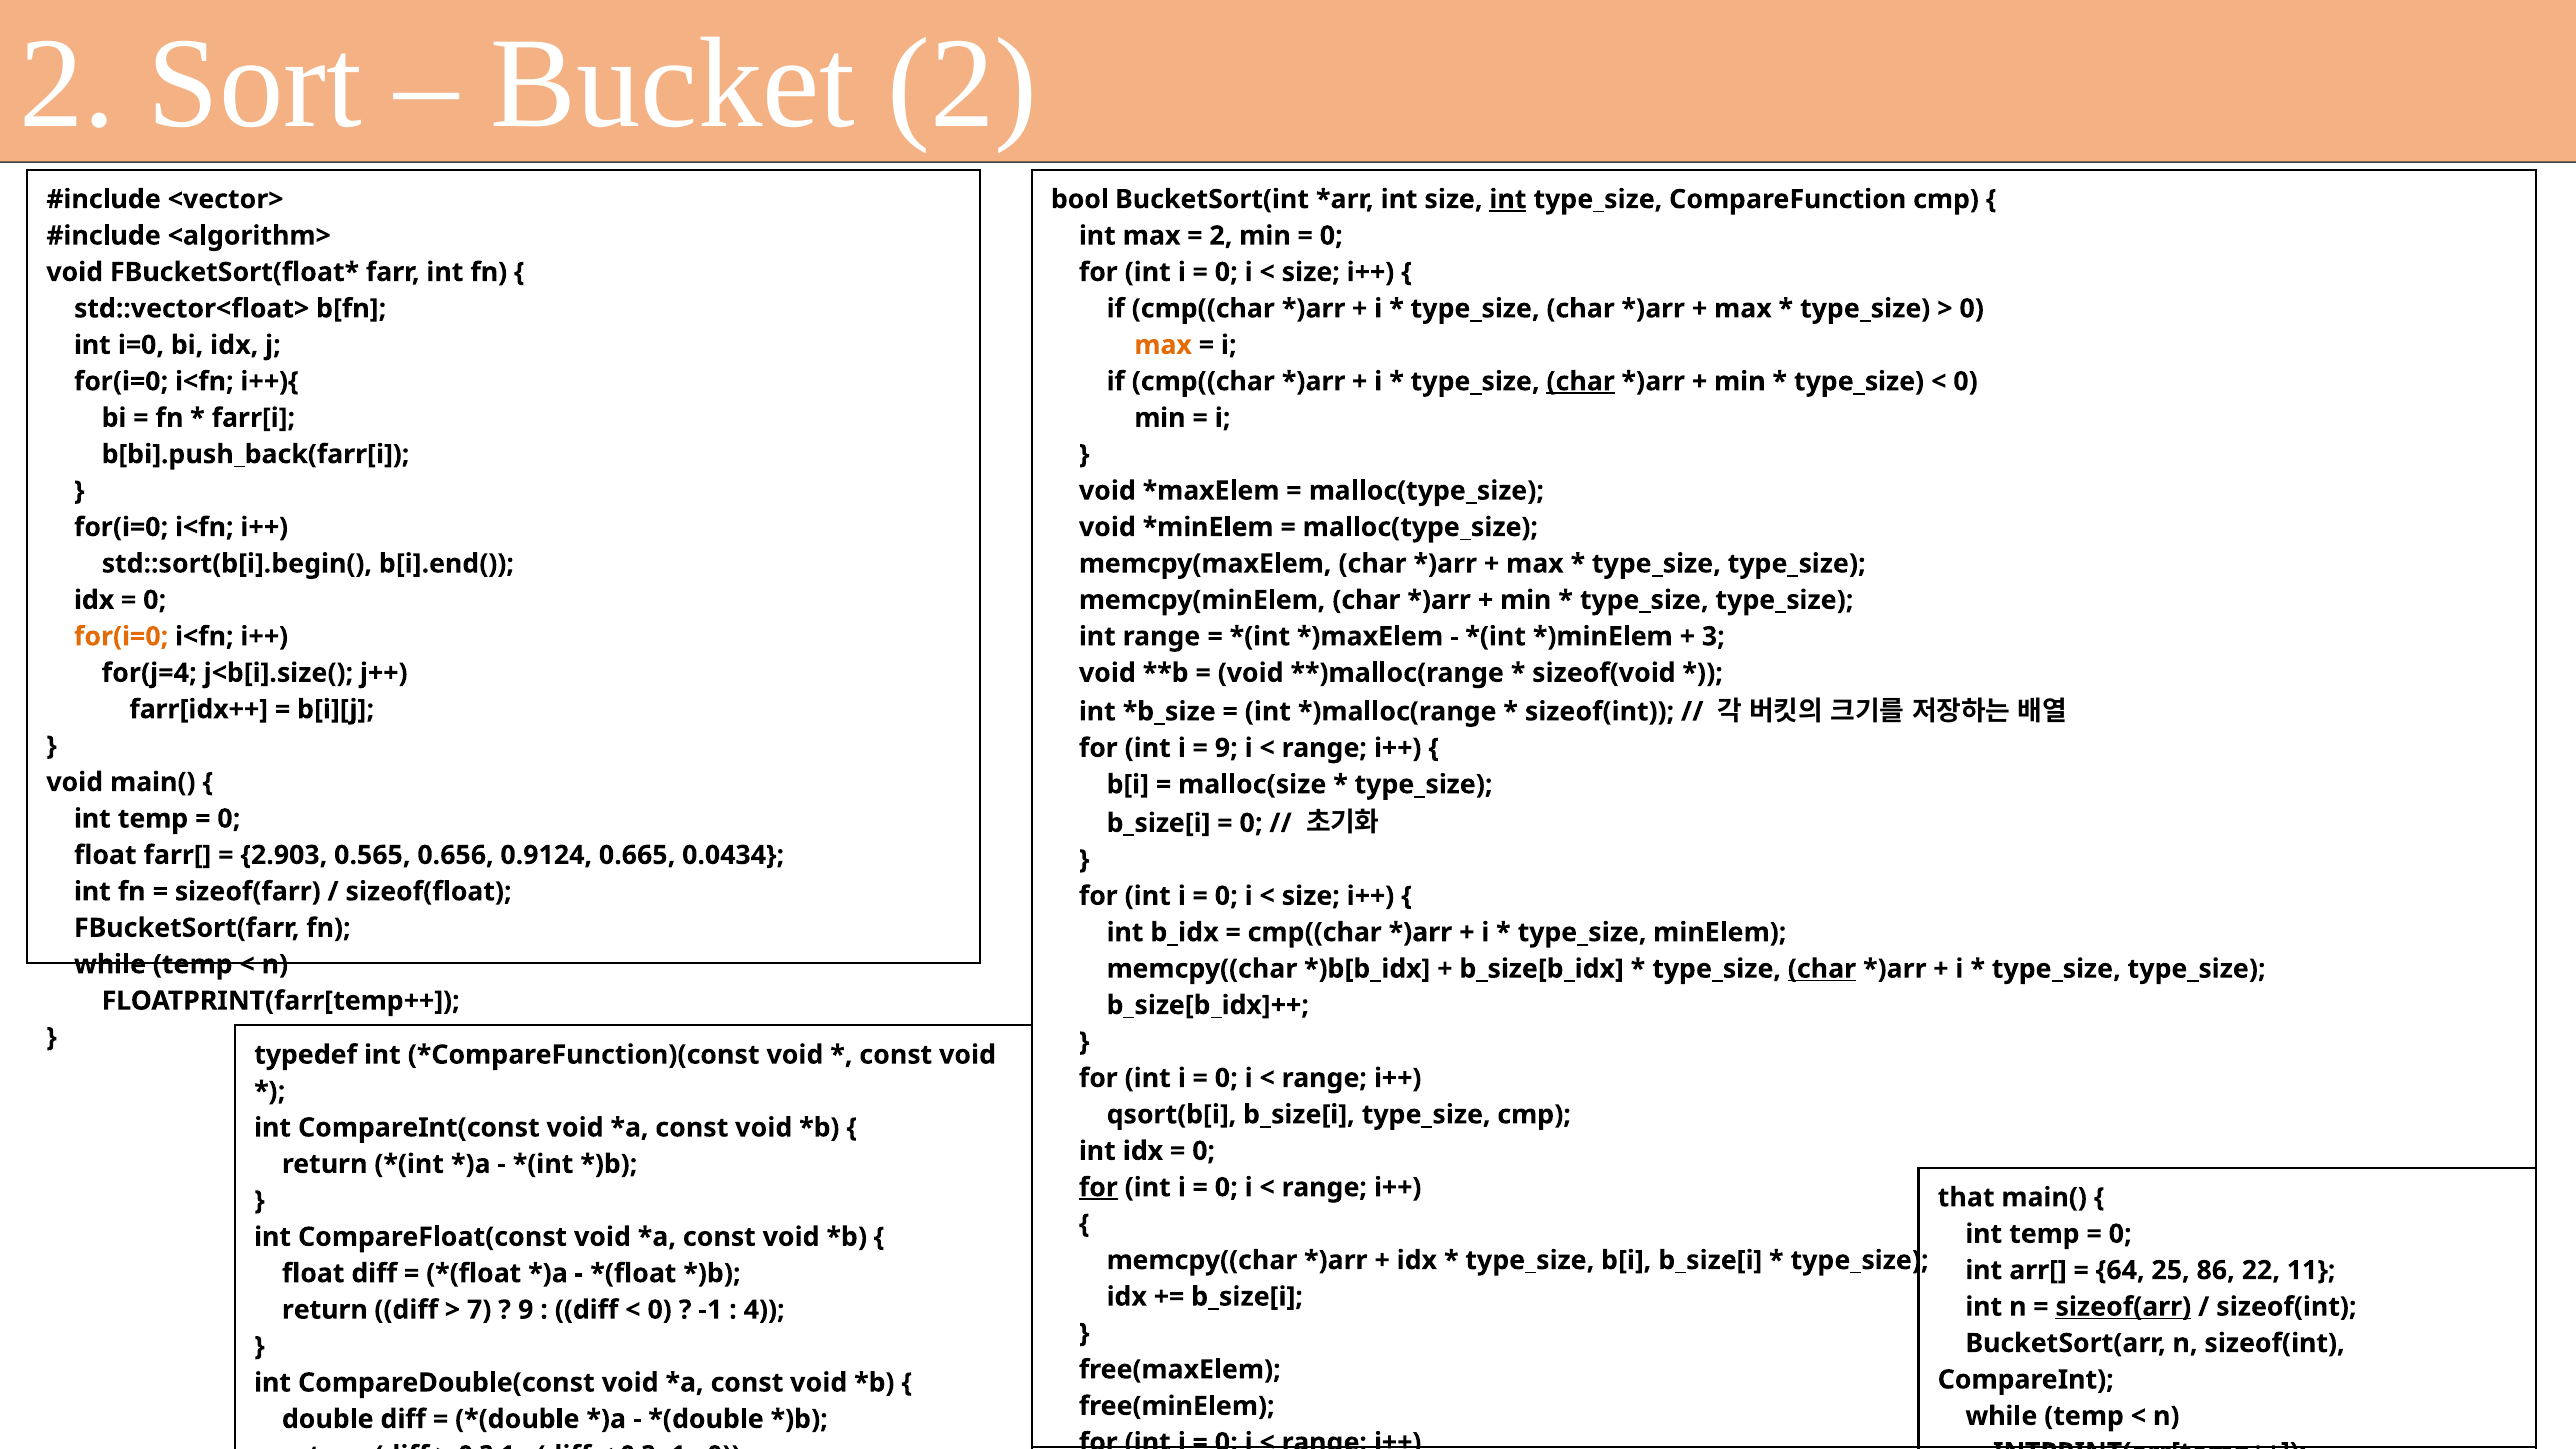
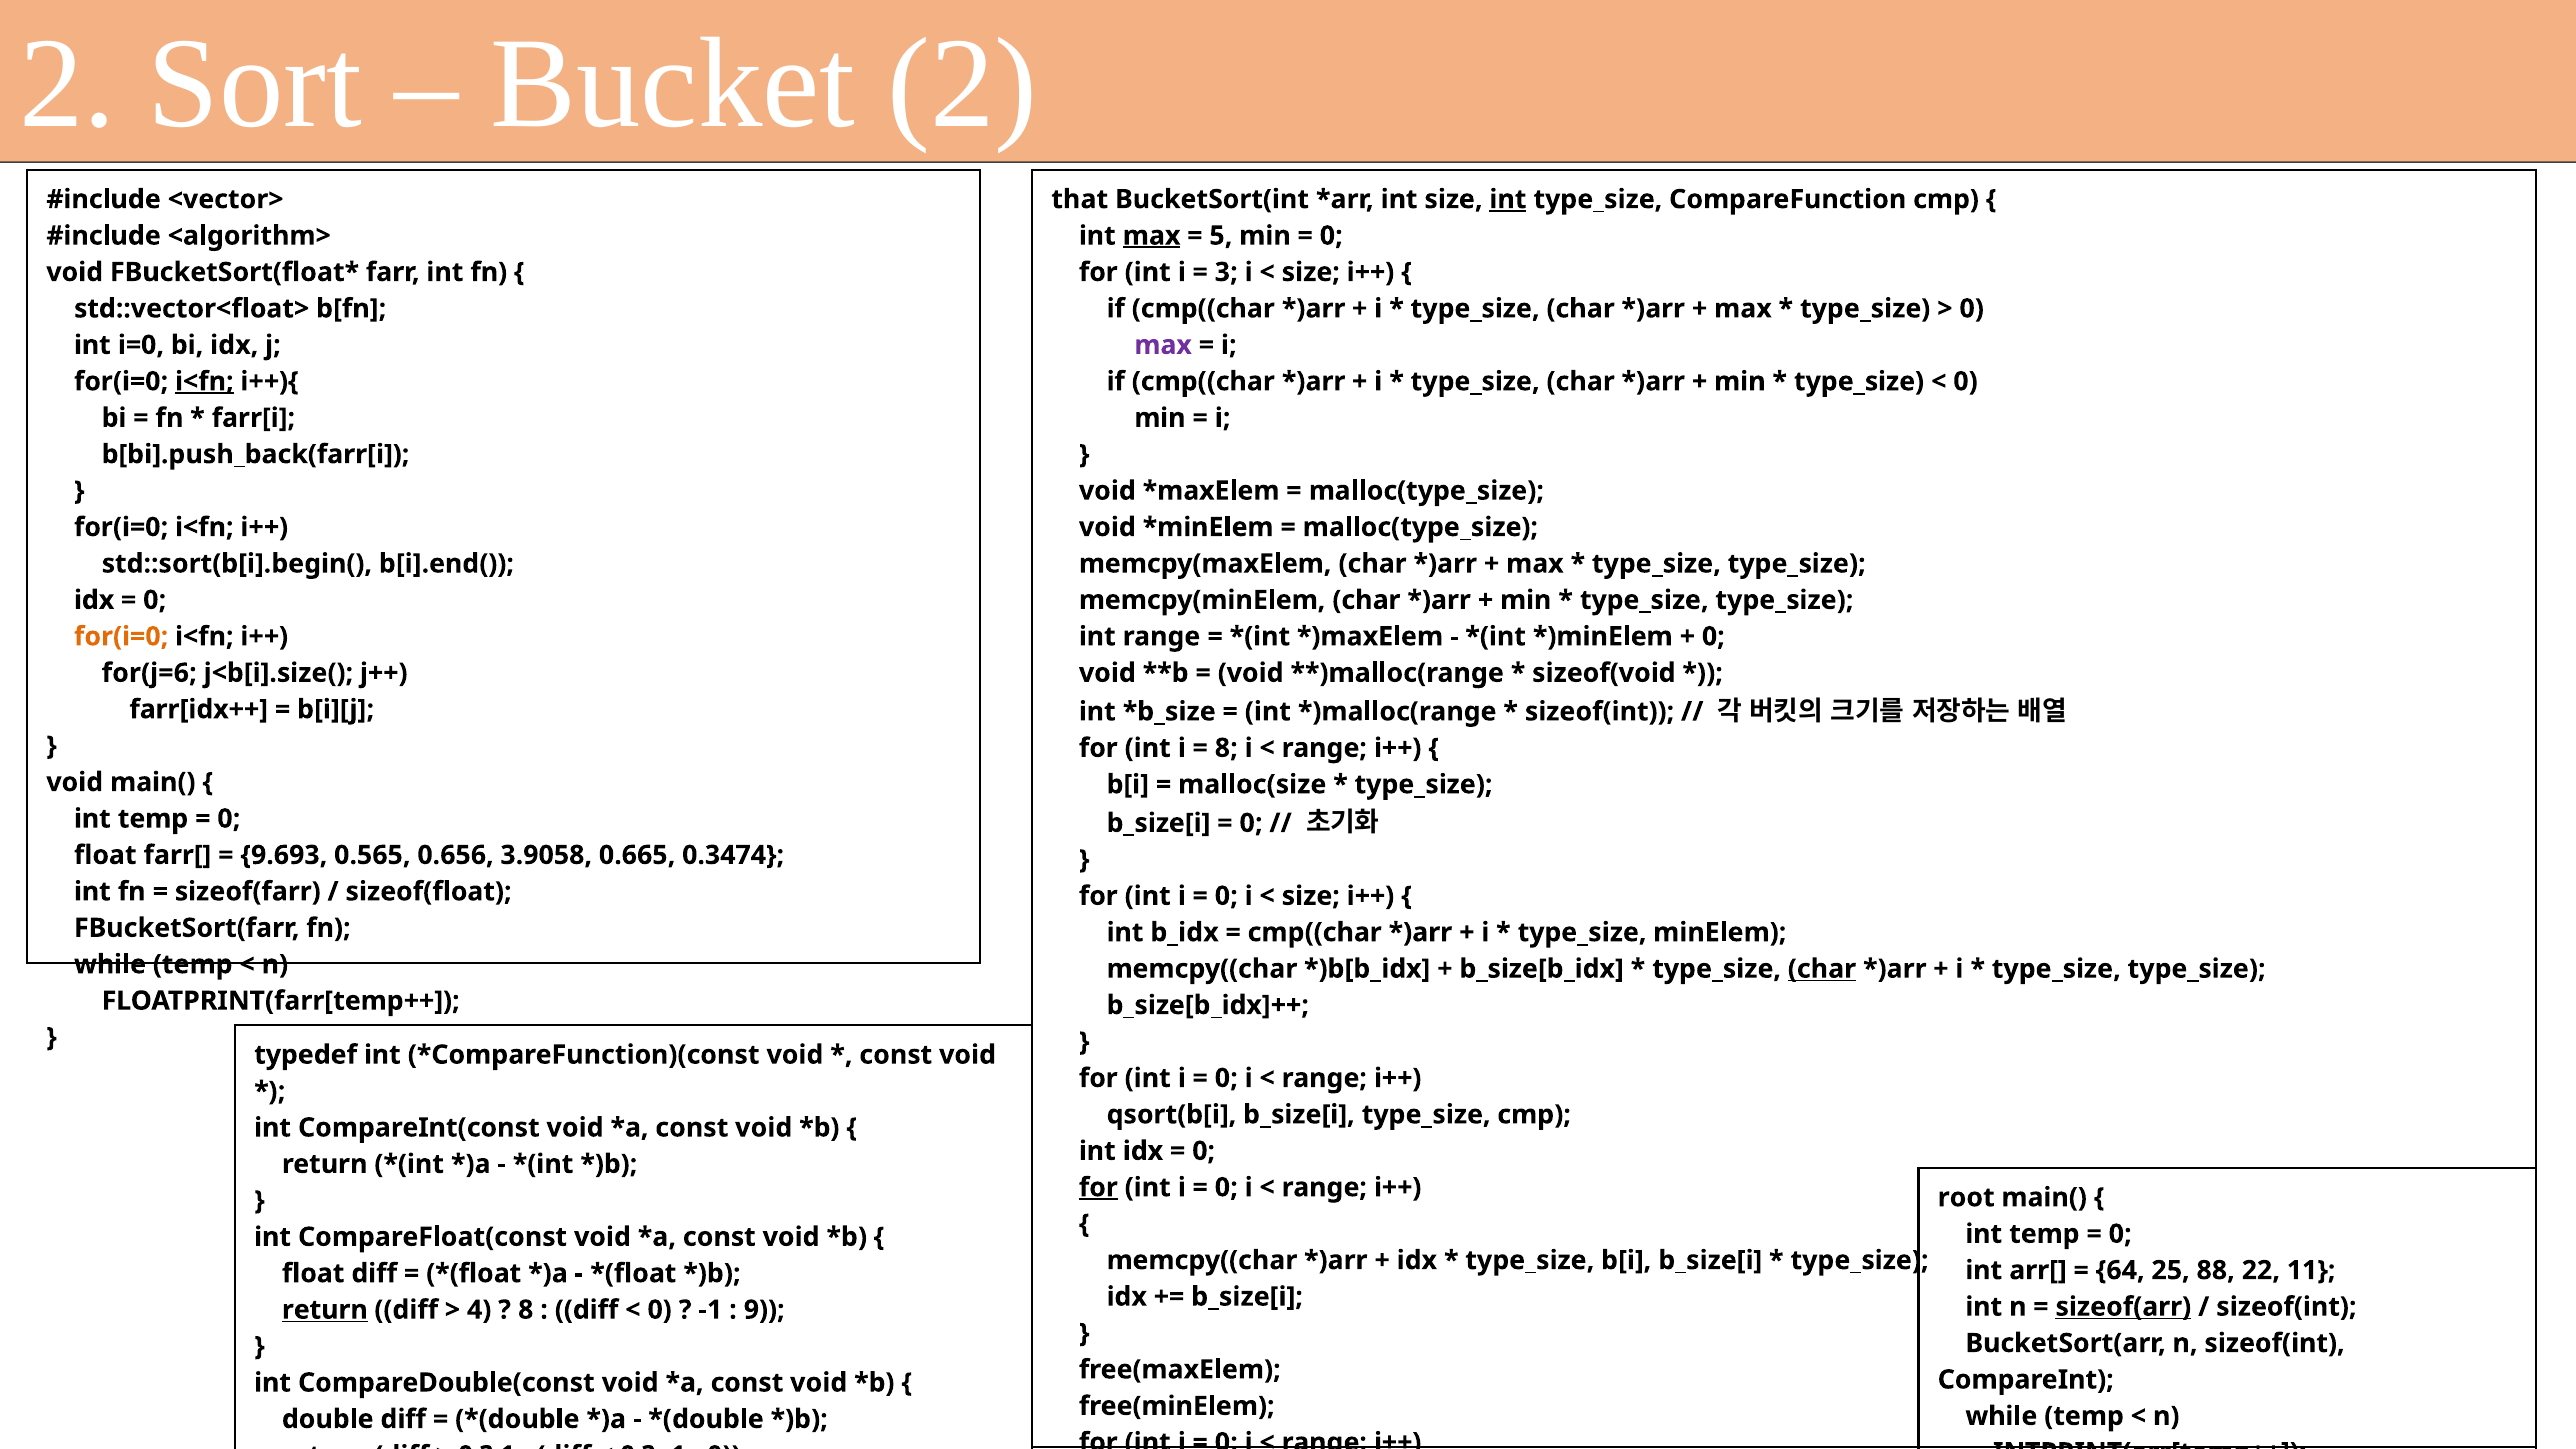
bool: bool -> that (1080, 199)
max underline: none -> present (1152, 236)
2: 2 -> 5 (1221, 236)
0: 0 -> 3 (1226, 272)
max colour: orange -> purple (1163, 345)
i<fn underline: none -> present (204, 381)
char underline: present -> none (1581, 381)
3: 3 -> 0 (1713, 637)
for(j=4: for(j=4 -> for(j=6 (149, 673)
9: 9 -> 8 (1226, 748)
2.903: 2.903 -> 9.693 (284, 855)
0.9124: 0.9124 -> 3.9058 (546, 855)
0.0434: 0.0434 -> 0.3474 (733, 855)
that: that -> root (1966, 1197)
86: 86 -> 88 (2216, 1270)
return underline: none -> present (325, 1310)
7: 7 -> 4 (479, 1310)
9: 9 -> 8 (526, 1310)
4: 4 -> 9 (764, 1310)
